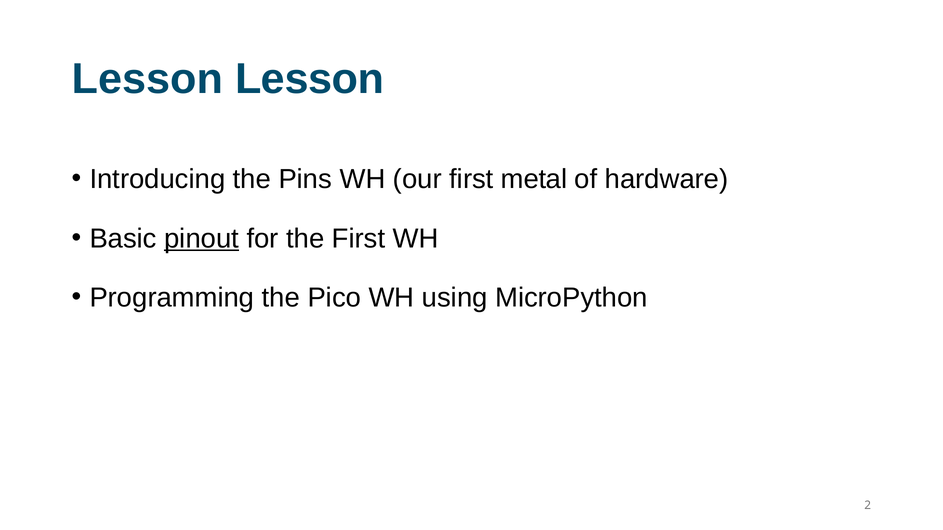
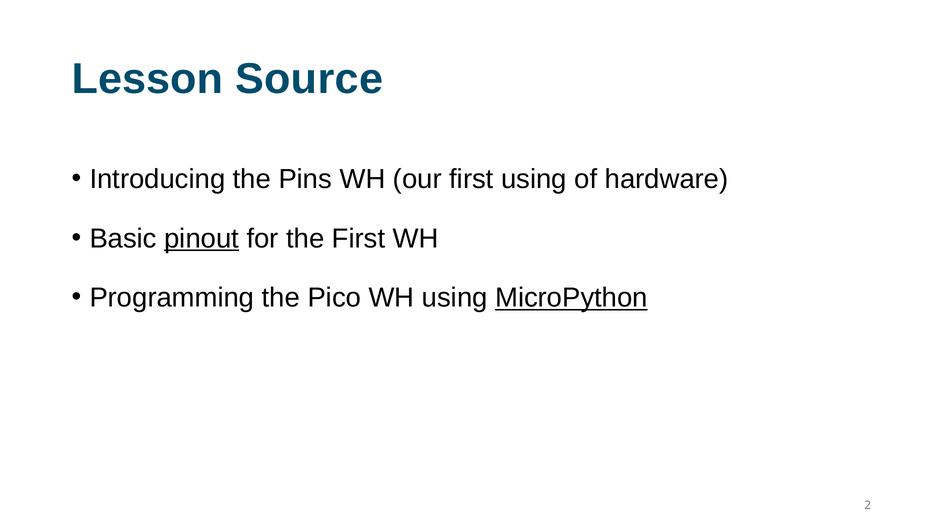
Lesson Lesson: Lesson -> Source (309, 79)
first metal: metal -> using (534, 180)
MicroPython underline: none -> present (571, 298)
